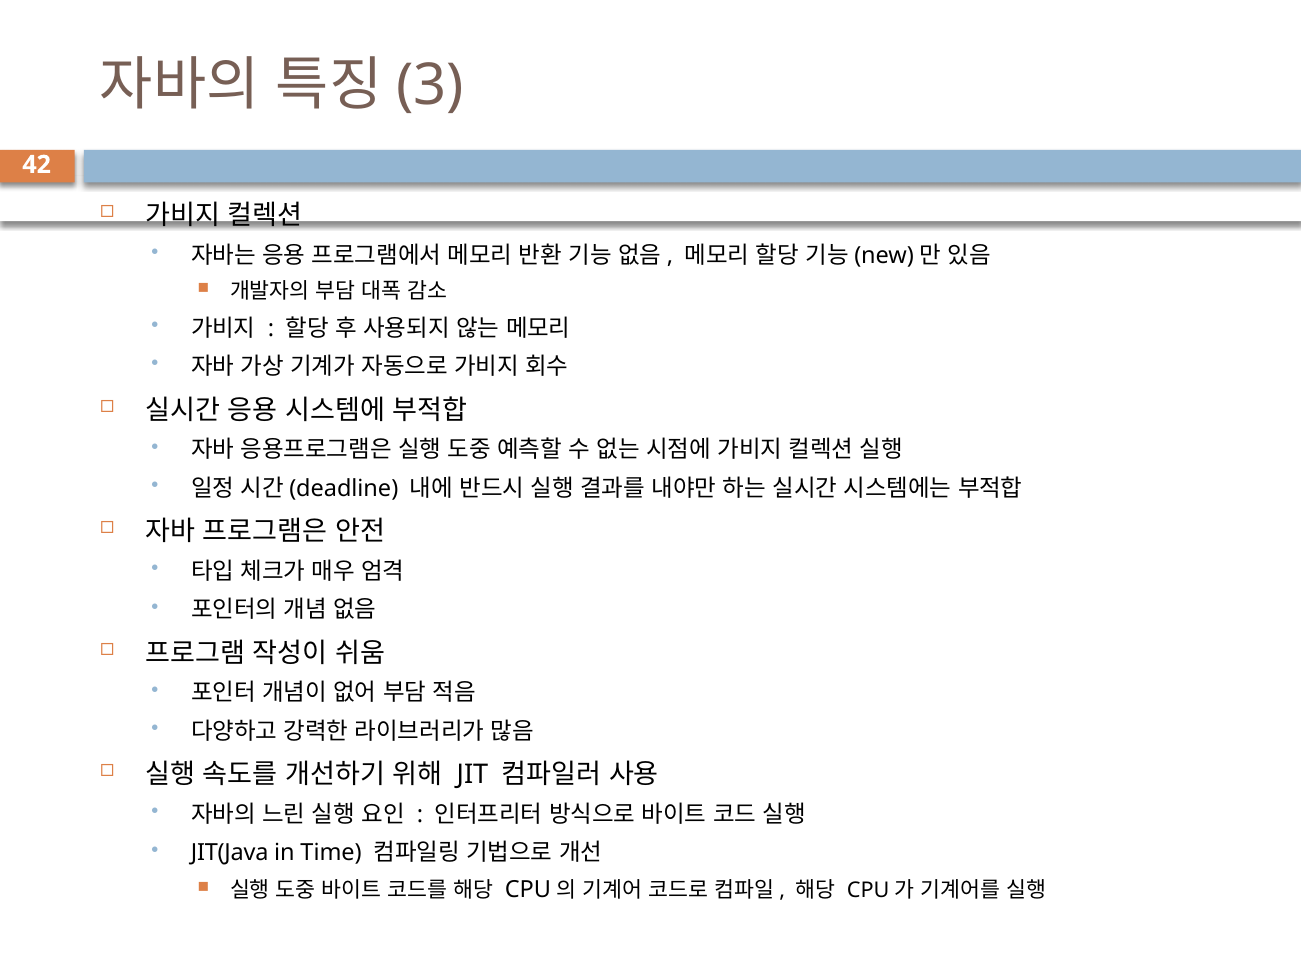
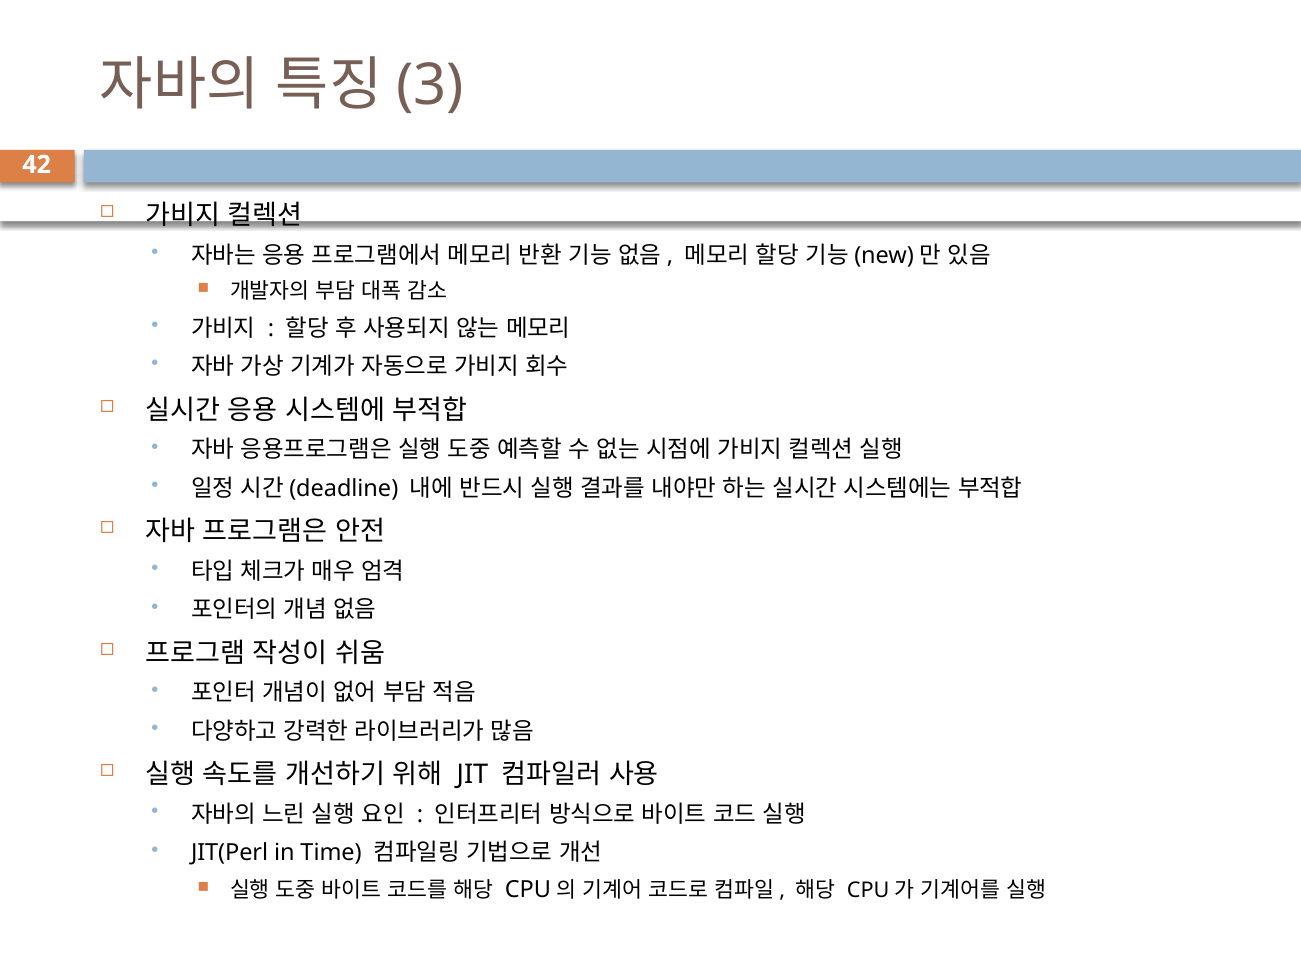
JIT(Java: JIT(Java -> JIT(Perl (230, 853)
